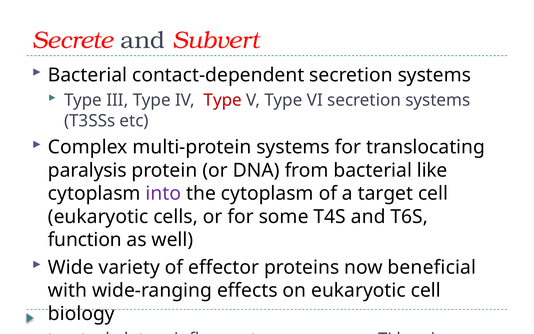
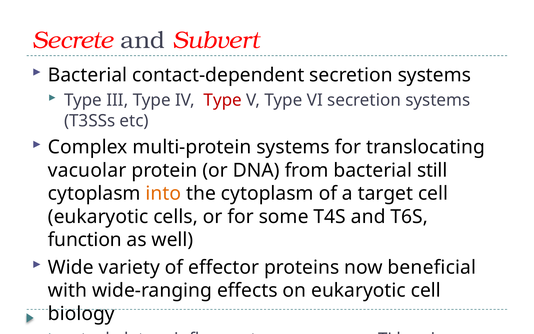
paralysis: paralysis -> vacuolar (87, 170)
like: like -> still (432, 170)
into colour: purple -> orange (163, 193)
